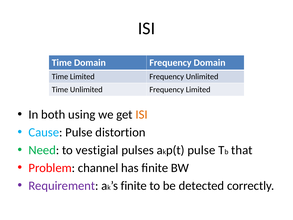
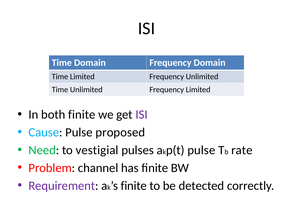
both using: using -> finite (82, 114)
ISI colour: orange -> purple (142, 114)
distortion: distortion -> proposed (120, 132)
that: that -> rate (242, 150)
